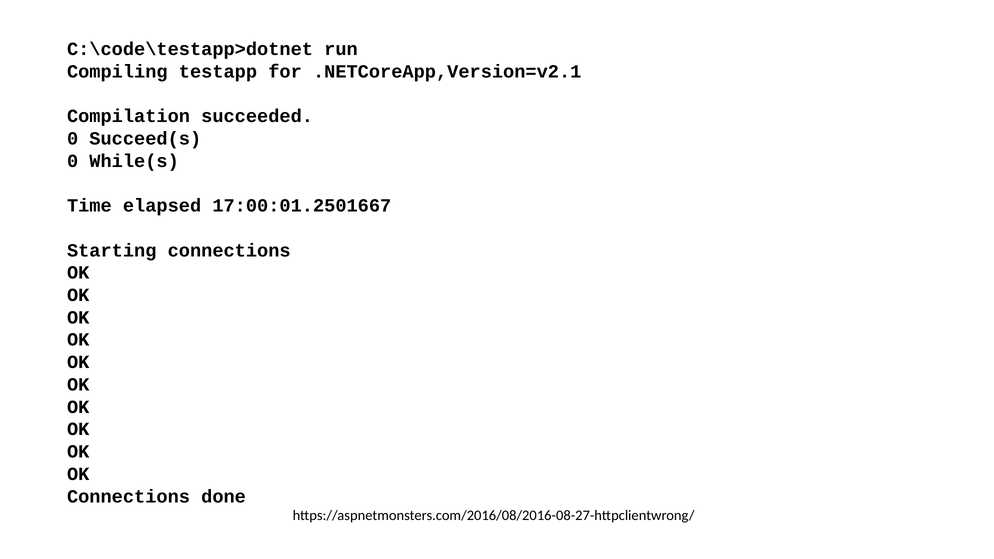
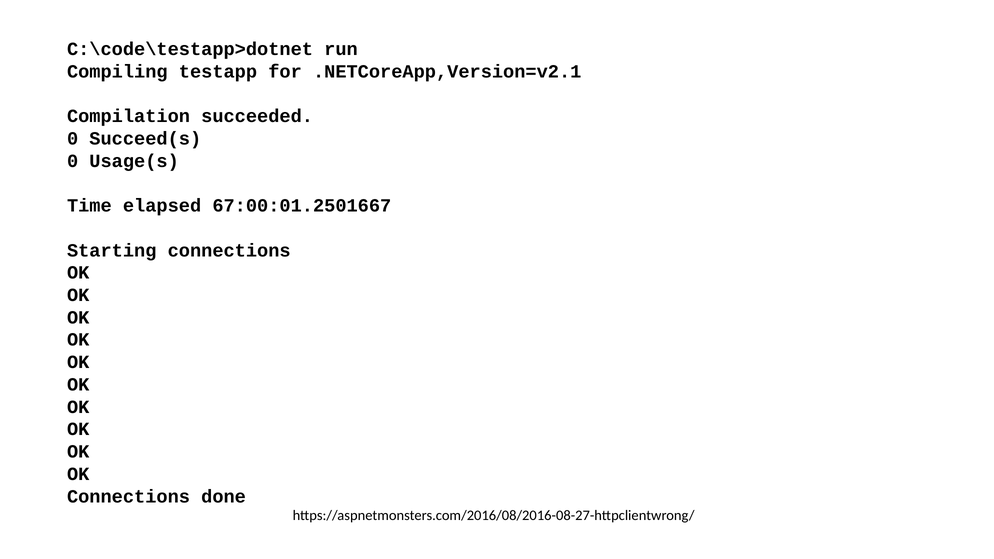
While(s: While(s -> Usage(s (134, 161)
17:00:01.2501667: 17:00:01.2501667 -> 67:00:01.2501667 (302, 206)
